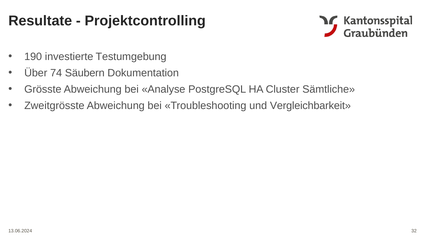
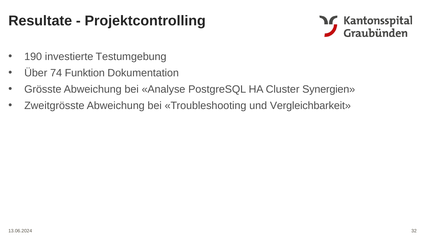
Säubern: Säubern -> Funktion (85, 73)
Sämtliche: Sämtliche -> Synergien (329, 89)
